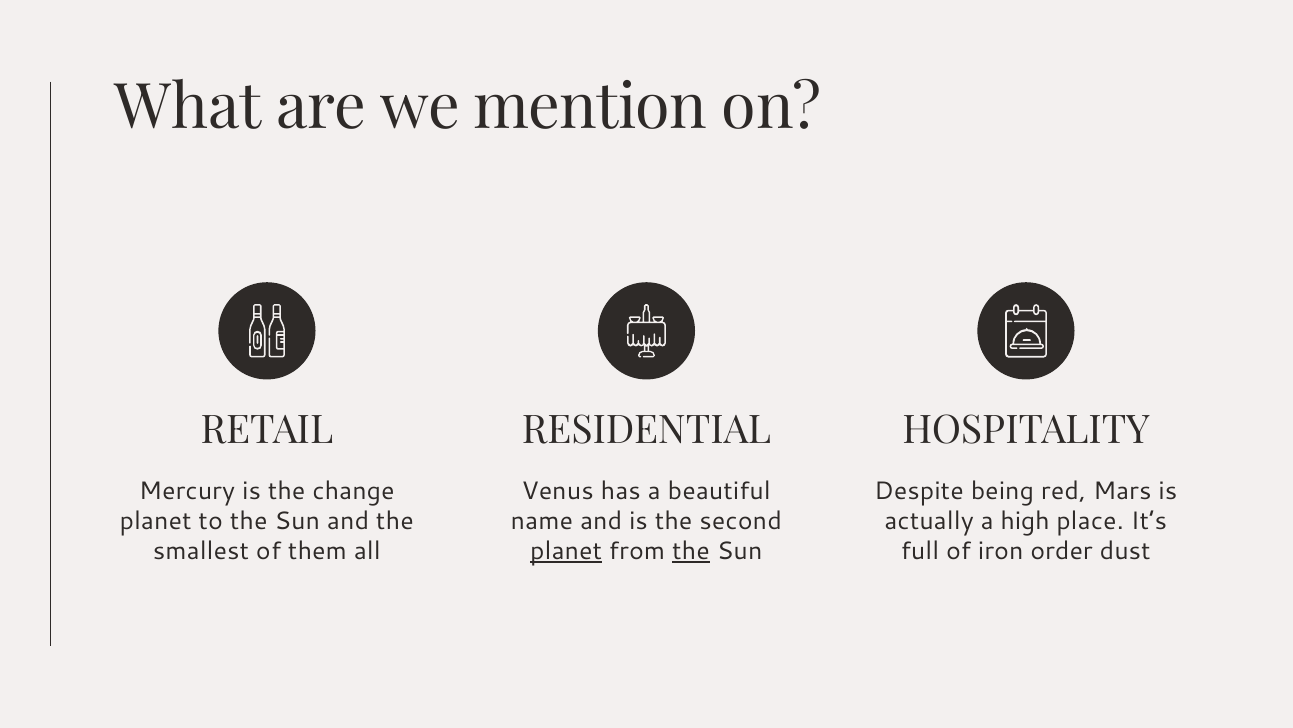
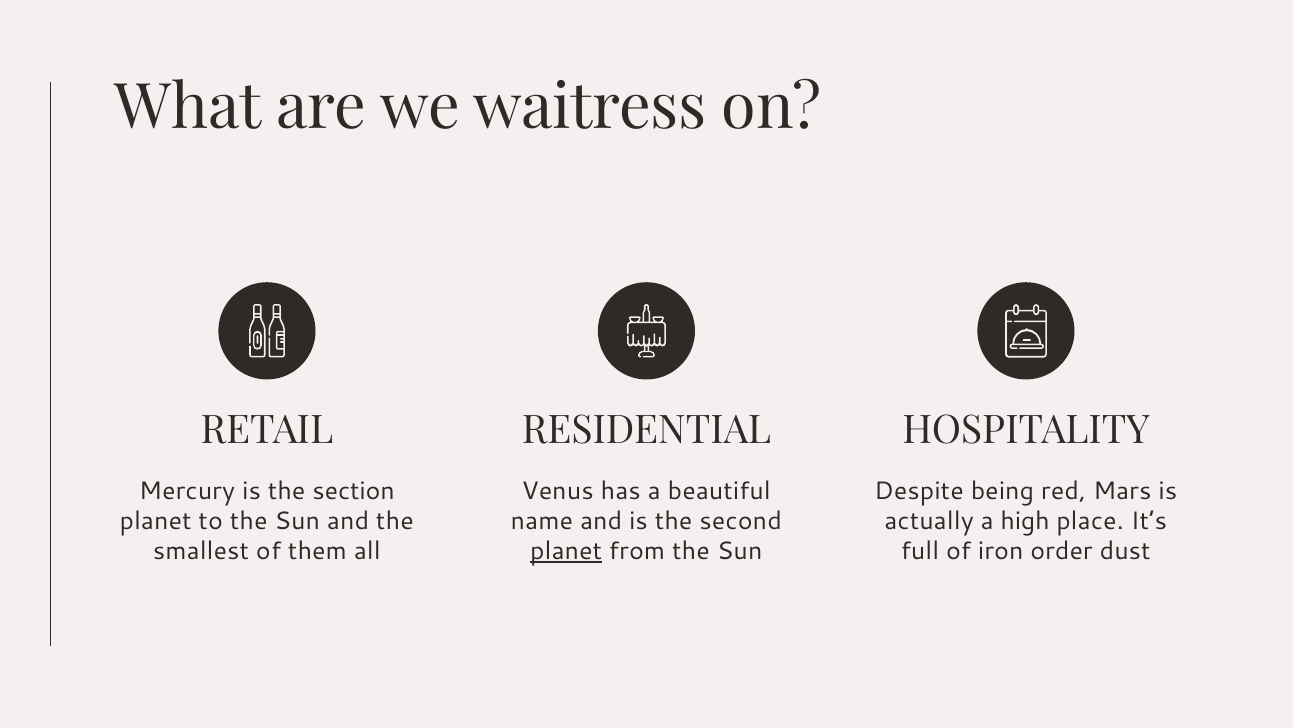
mention: mention -> waitress (590, 108)
change: change -> section (354, 491)
the underline: present -> none (691, 551)
